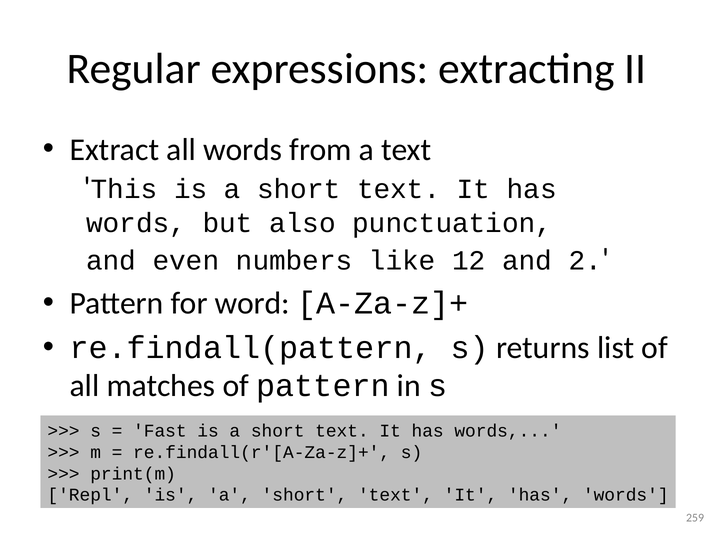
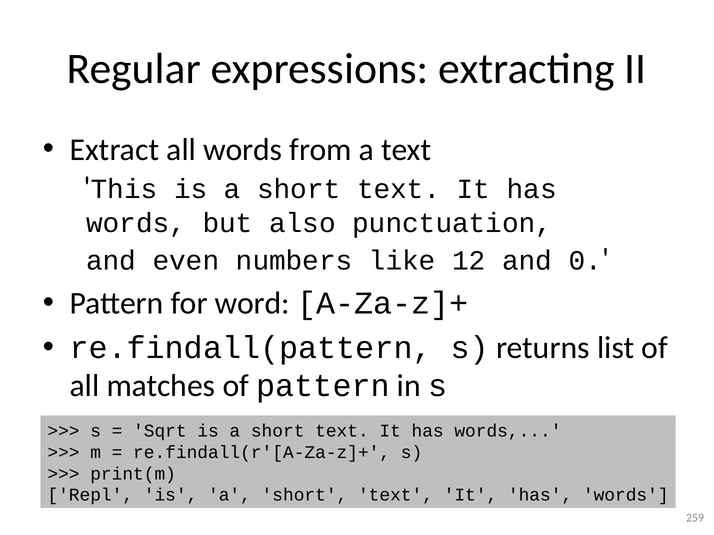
2: 2 -> 0 (585, 261)
Fast: Fast -> Sqrt (160, 431)
